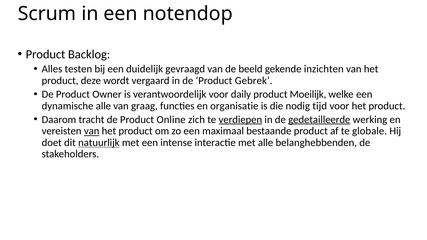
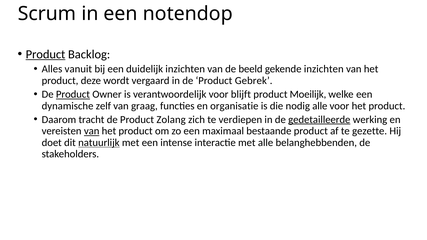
Product underline: none -> present (46, 54)
testen: testen -> vanuit (78, 69)
duidelijk gevraagd: gevraagd -> inzichten (185, 69)
Product underline: none -> present (73, 94)
daily: daily -> blijft (241, 94)
dynamische alle: alle -> zelf (103, 106)
nodig tijd: tijd -> alle (320, 106)
Online: Online -> Zolang (171, 120)
verdiepen underline: present -> none (240, 120)
globale: globale -> gezette (370, 131)
